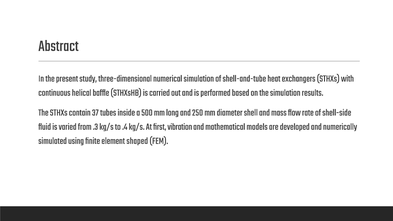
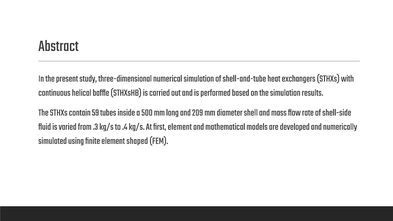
37: 37 -> 59 (95, 112)
250: 250 -> 209 (198, 112)
first vibration: vibration -> element (180, 127)
